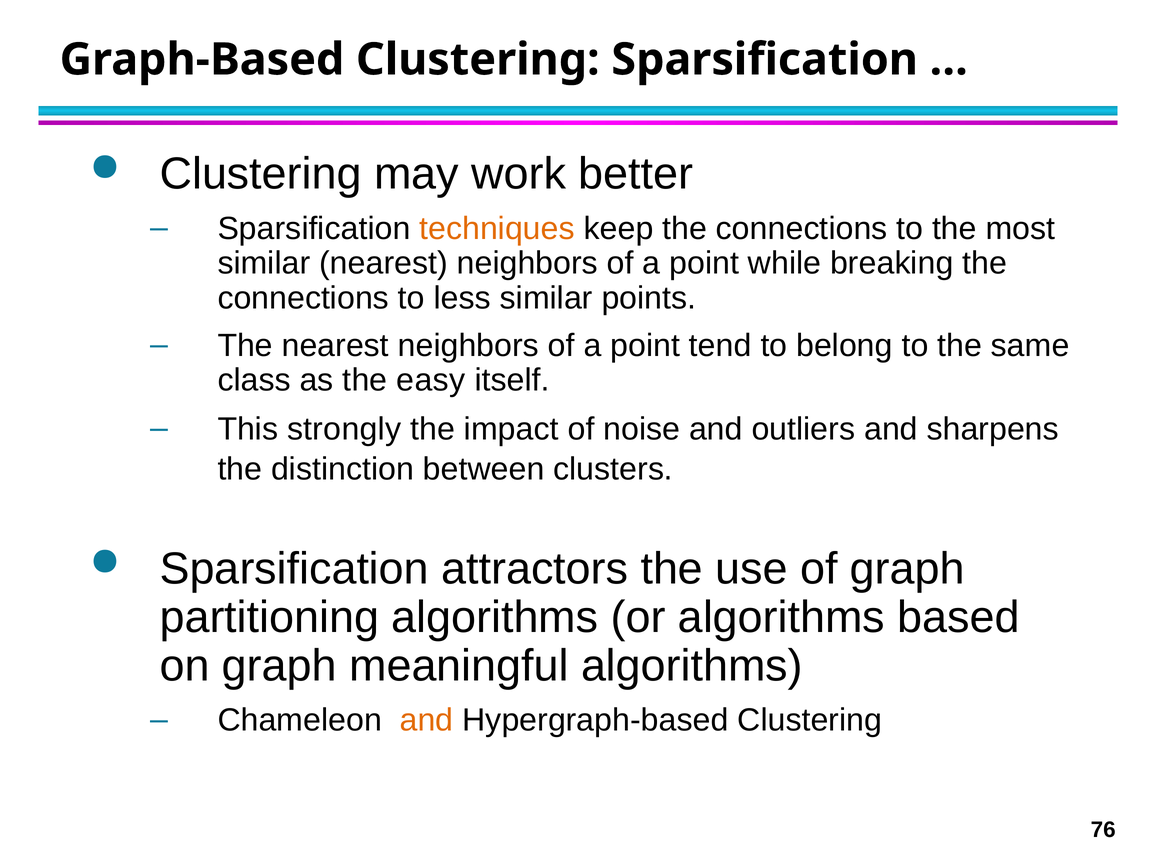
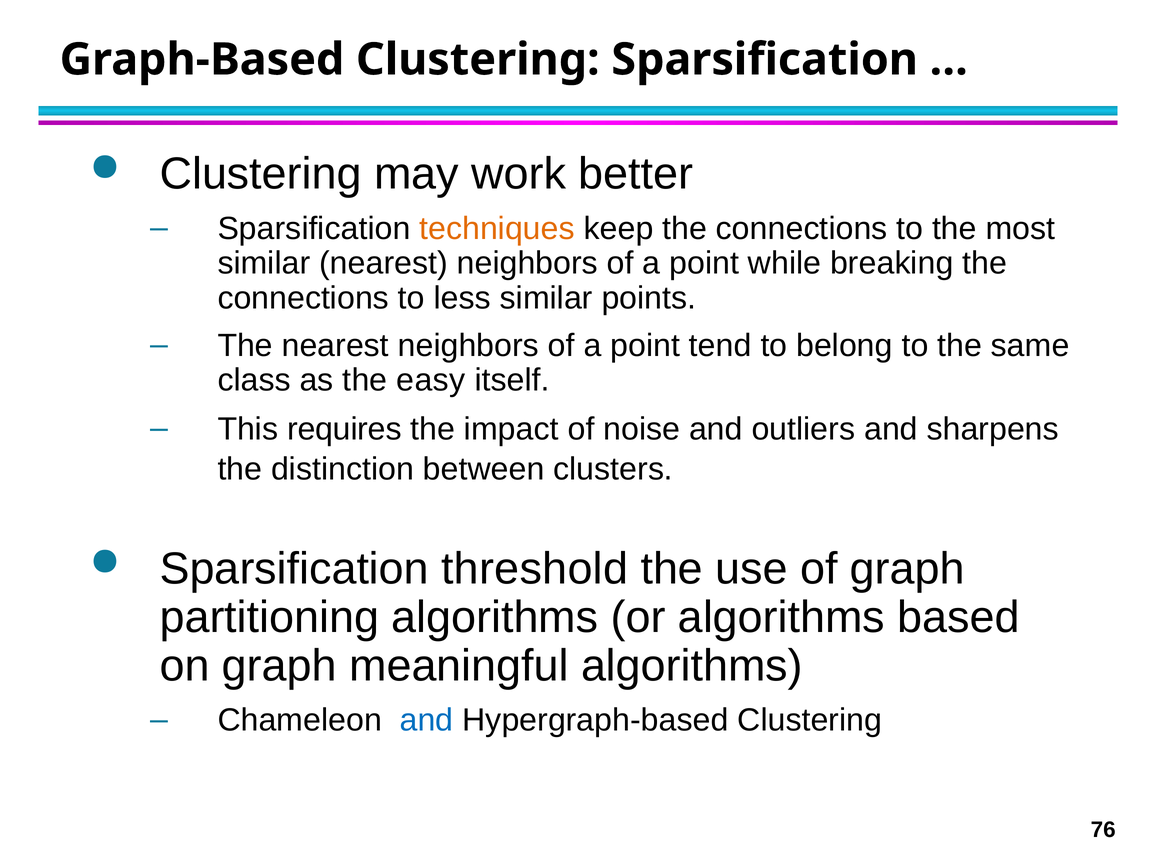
strongly: strongly -> requires (344, 429)
attractors: attractors -> threshold (535, 569)
and colour: orange -> blue (426, 720)
